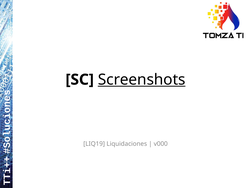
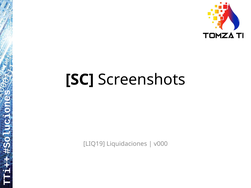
Screenshots underline: present -> none (142, 80)
